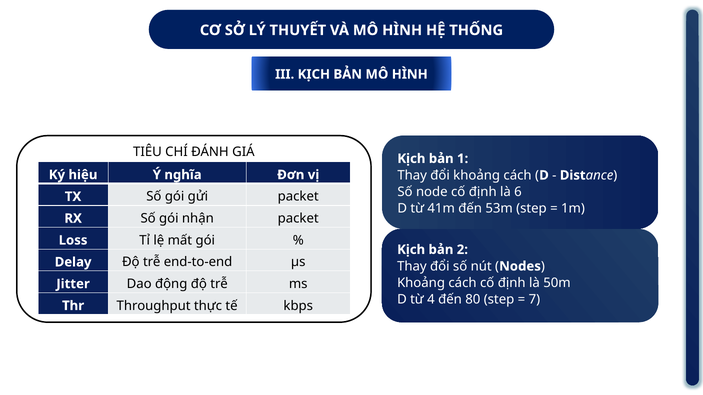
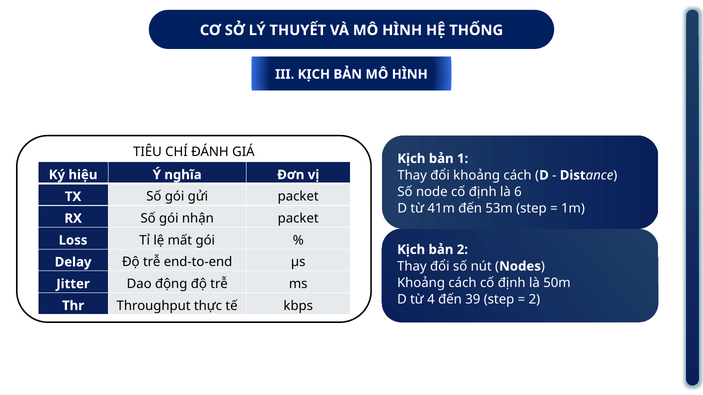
80: 80 -> 39 (473, 300)
7: 7 -> 2 (534, 300)
